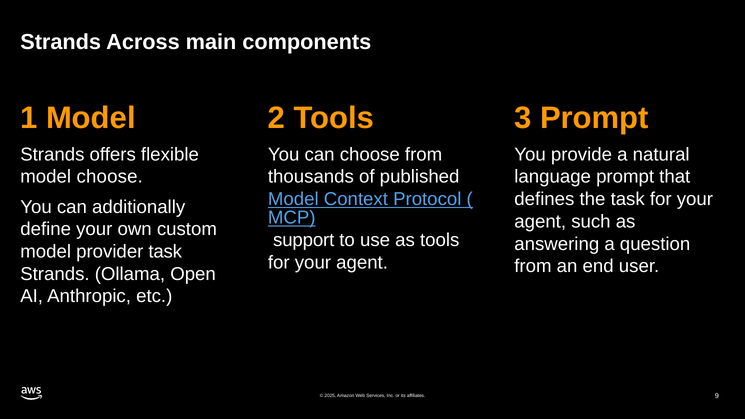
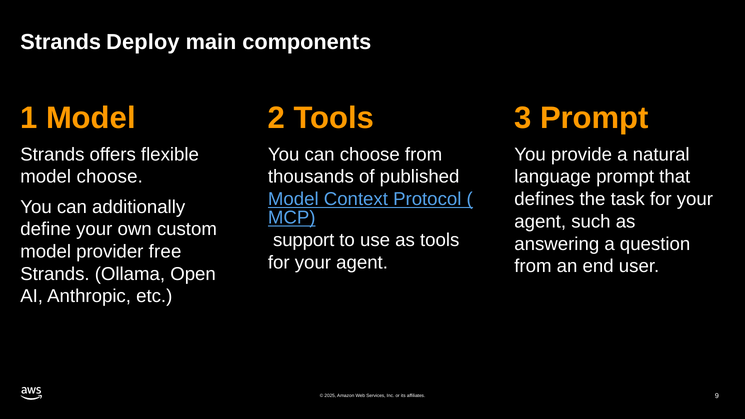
Across: Across -> Deploy (143, 42)
provider task: task -> free (165, 252)
